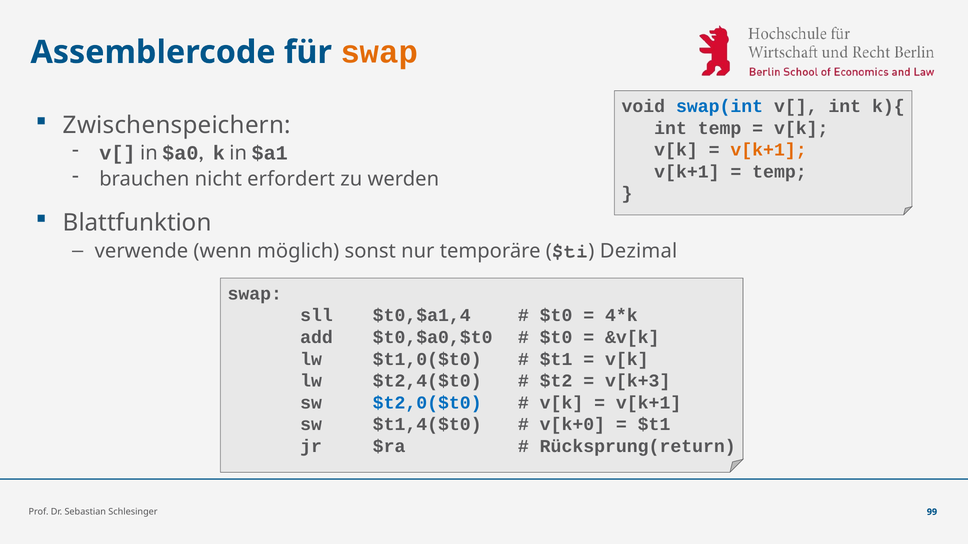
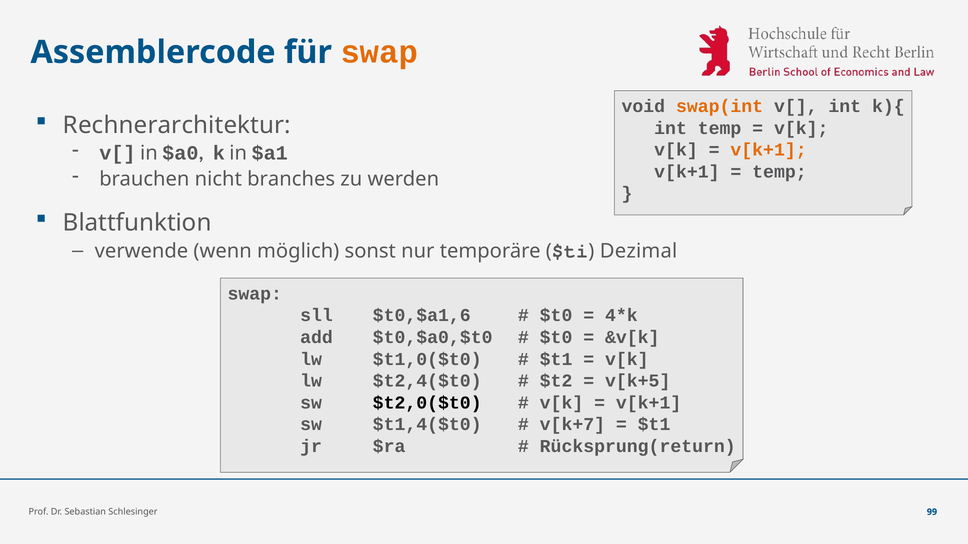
swap(int colour: blue -> orange (720, 106)
Zwischenspeichern: Zwischenspeichern -> Rechnerarchitektur (177, 125)
erfordert: erfordert -> branches (291, 179)
$t0,$a1,4: $t0,$a1,4 -> $t0,$a1,6 (422, 316)
v[k+3: v[k+3 -> v[k+5 (638, 381)
$t2,0($t0 colour: blue -> black (427, 403)
v[k+0: v[k+0 -> v[k+7 (572, 425)
